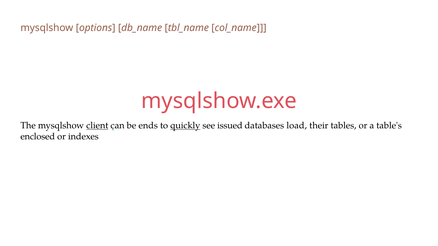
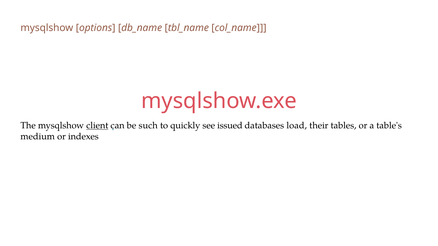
ends: ends -> such (148, 126)
quickly underline: present -> none (185, 126)
enclosed: enclosed -> medium (38, 137)
